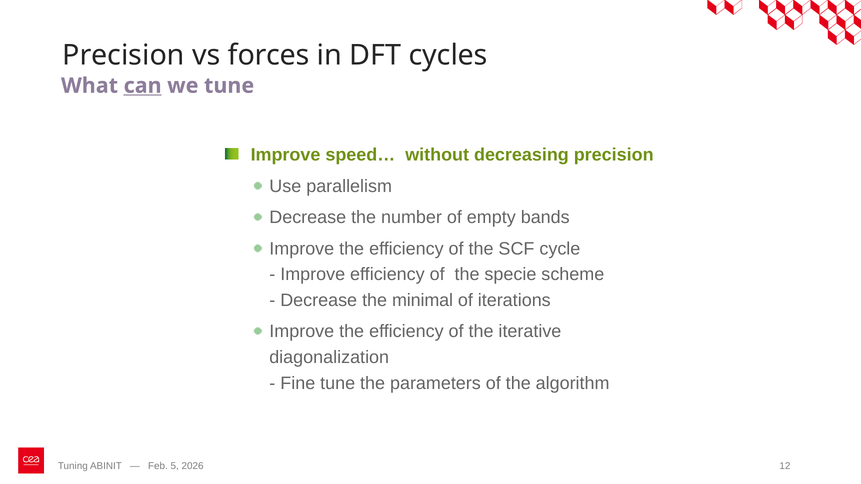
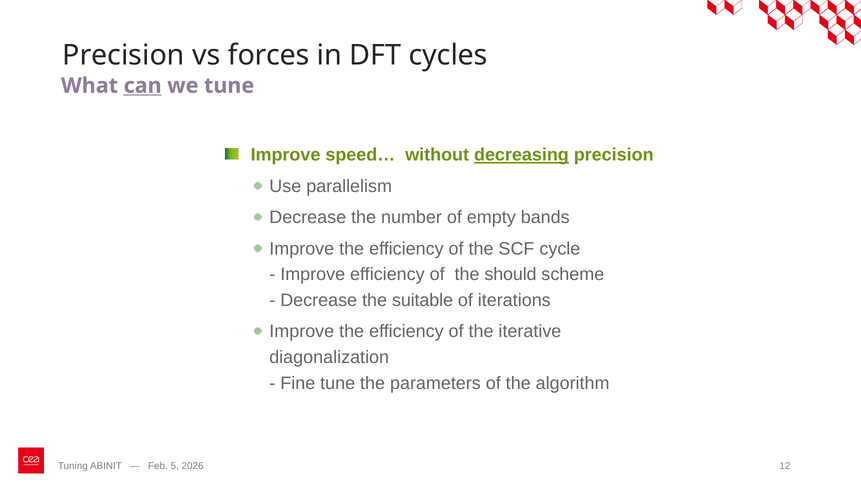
decreasing underline: none -> present (521, 155)
specie: specie -> should (511, 275)
minimal: minimal -> suitable (423, 300)
